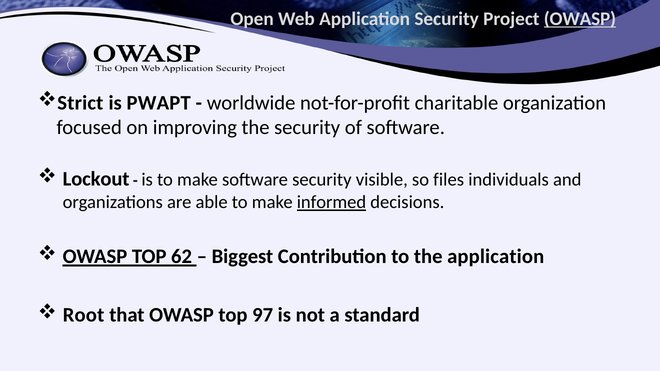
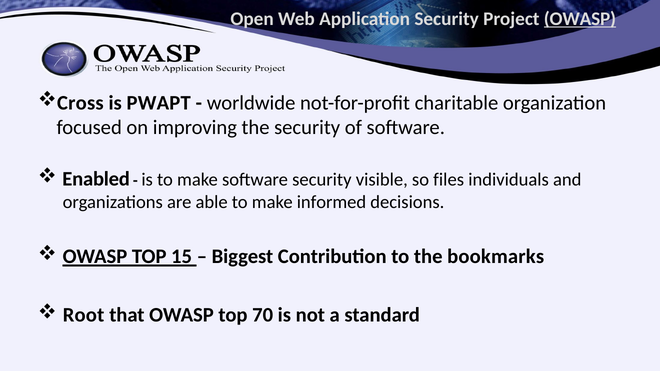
Strict: Strict -> Cross (80, 103)
Lockout: Lockout -> Enabled (96, 179)
informed underline: present -> none (331, 202)
62: 62 -> 15 (182, 257)
the application: application -> bookmarks (496, 257)
97: 97 -> 70 (263, 315)
